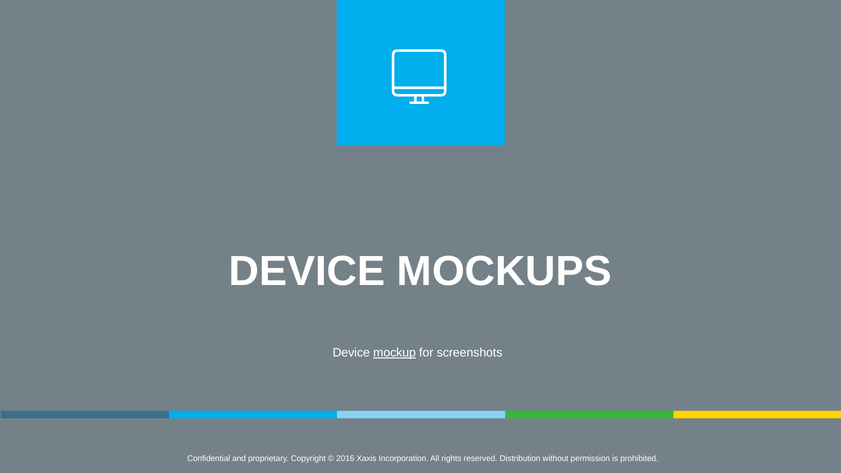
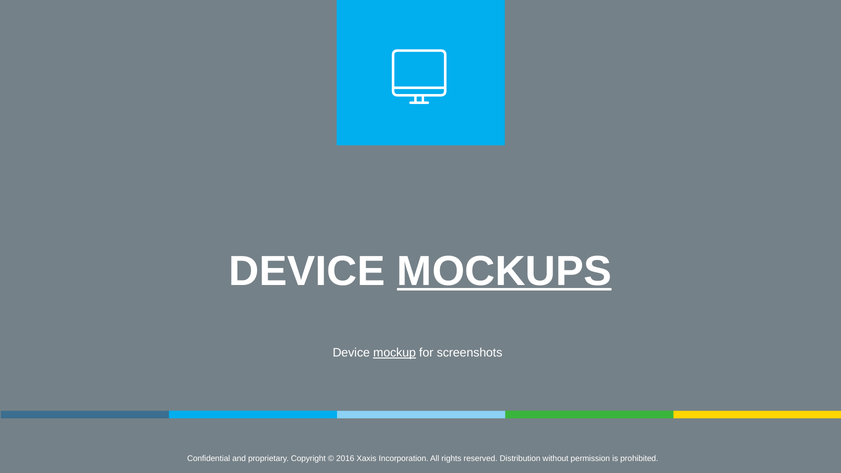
MOCKUPS underline: none -> present (504, 271)
